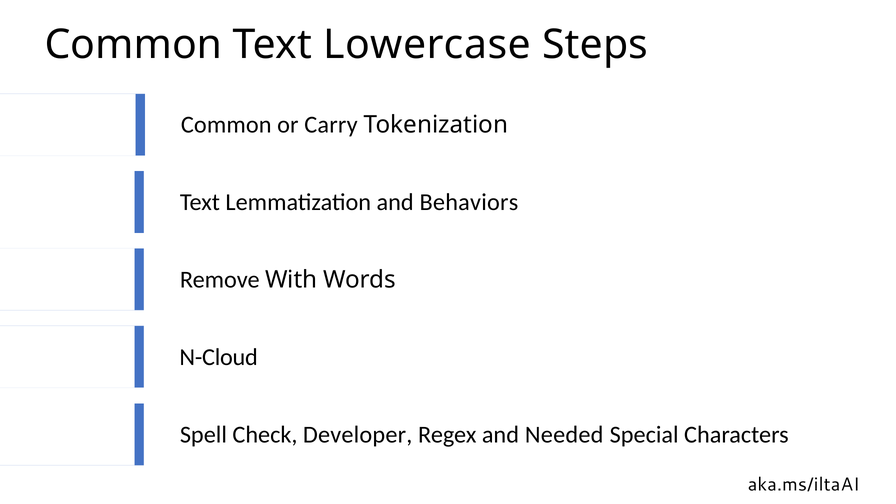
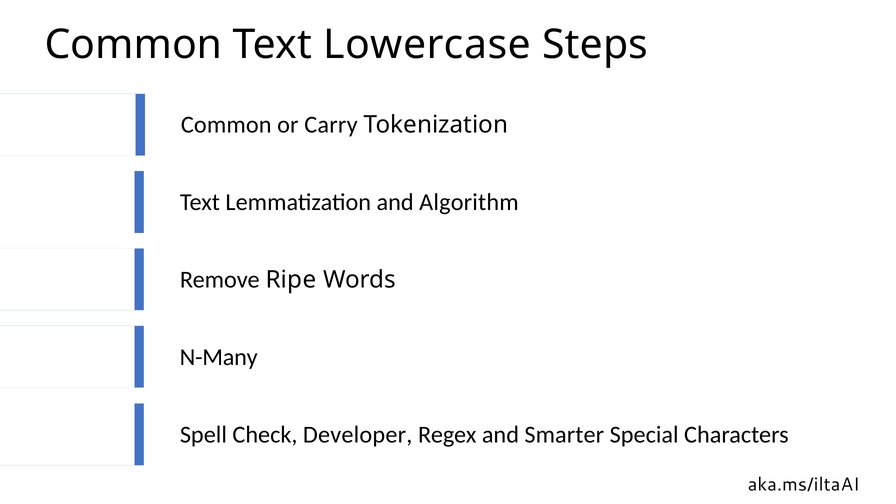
Behaviors: Behaviors -> Algorithm (469, 202)
With: With -> Ripe (291, 280)
N-Cloud: N-Cloud -> N-Many (219, 357)
Needed: Needed -> Smarter (564, 435)
